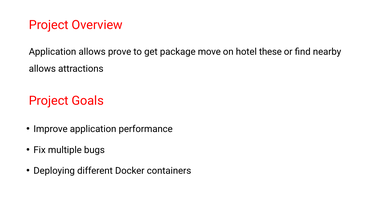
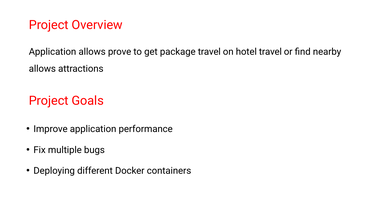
package move: move -> travel (209, 52)
hotel these: these -> travel (270, 52)
